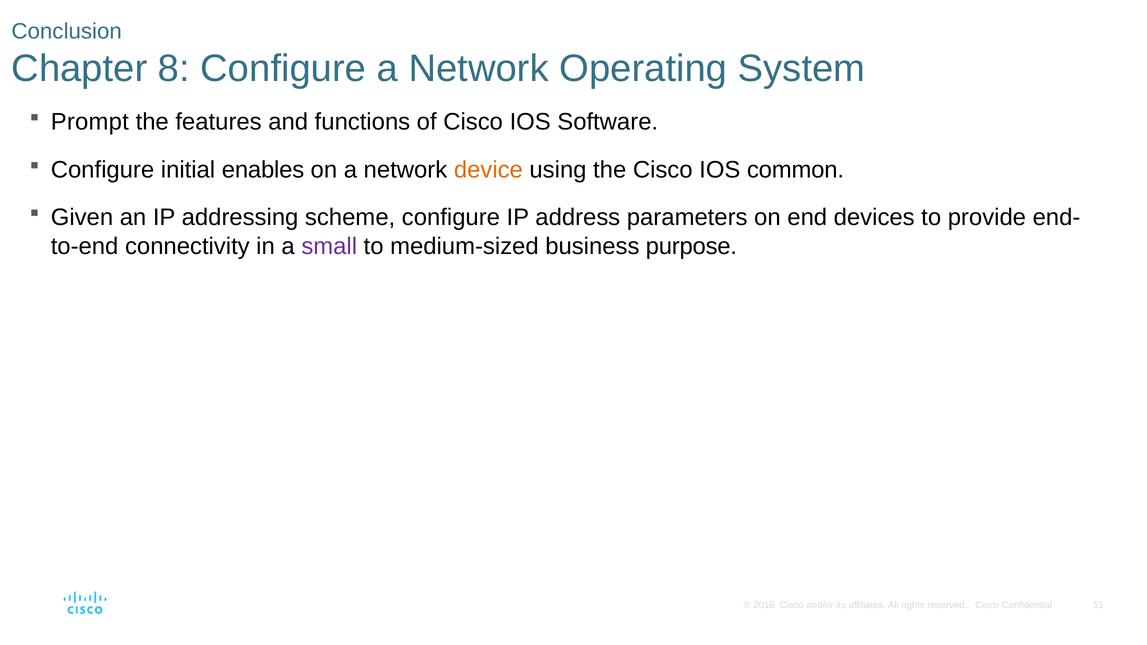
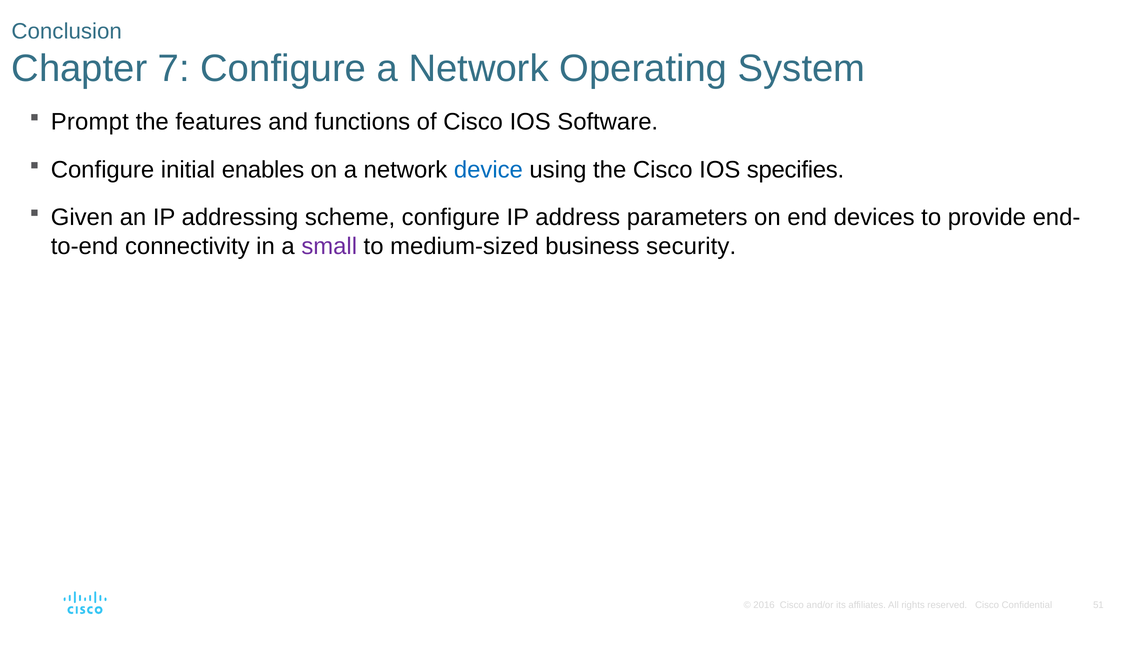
8: 8 -> 7 (174, 69)
device colour: orange -> blue (488, 170)
common: common -> specifies (796, 170)
purpose: purpose -> security (691, 246)
